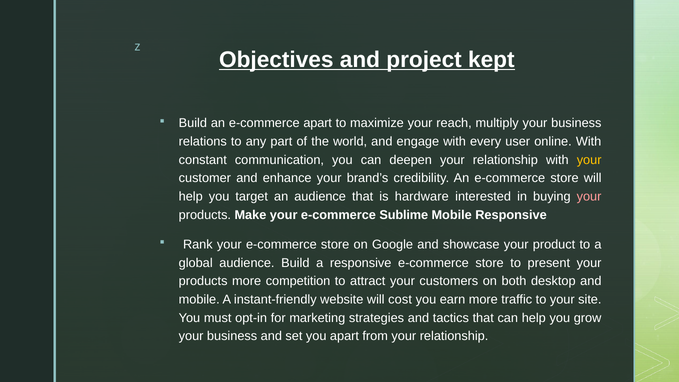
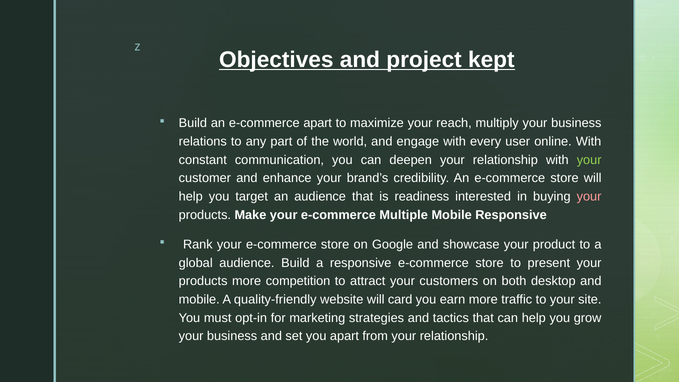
your colour: yellow -> light green (589, 160)
hardware: hardware -> readiness (422, 196)
Sublime: Sublime -> Multiple (404, 215)
instant-friendly: instant-friendly -> quality-friendly (275, 299)
cost: cost -> card (400, 299)
